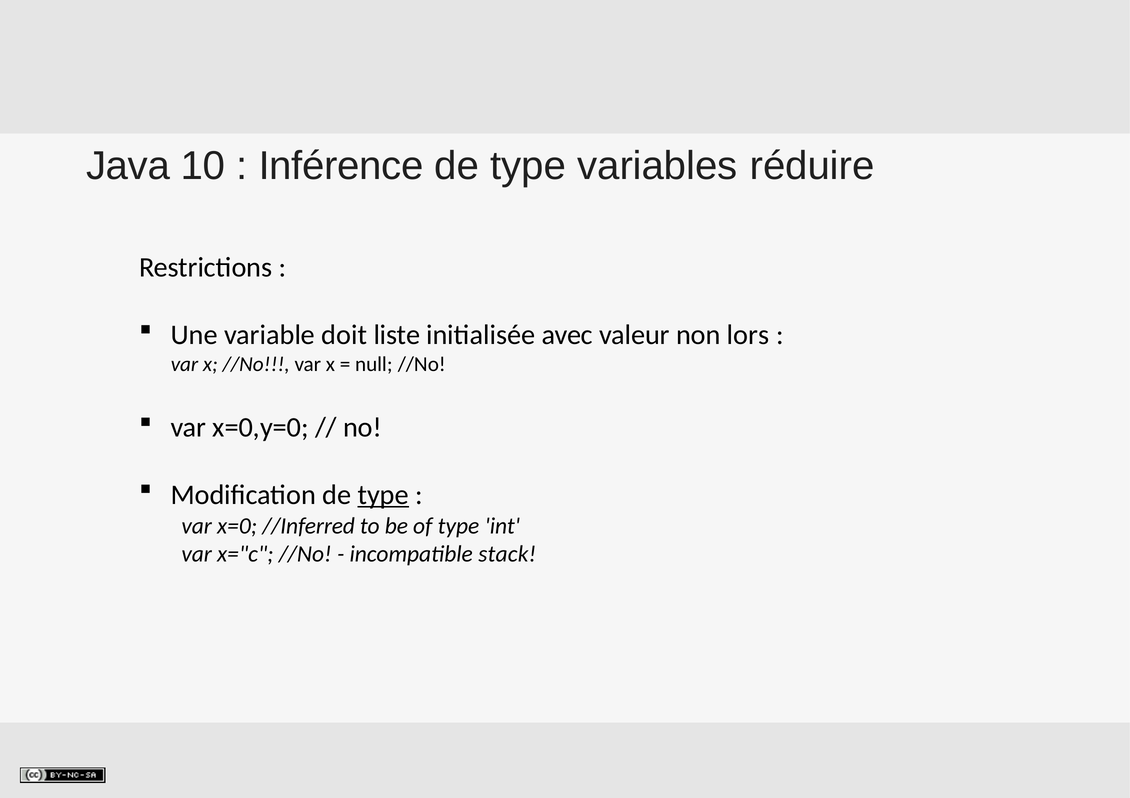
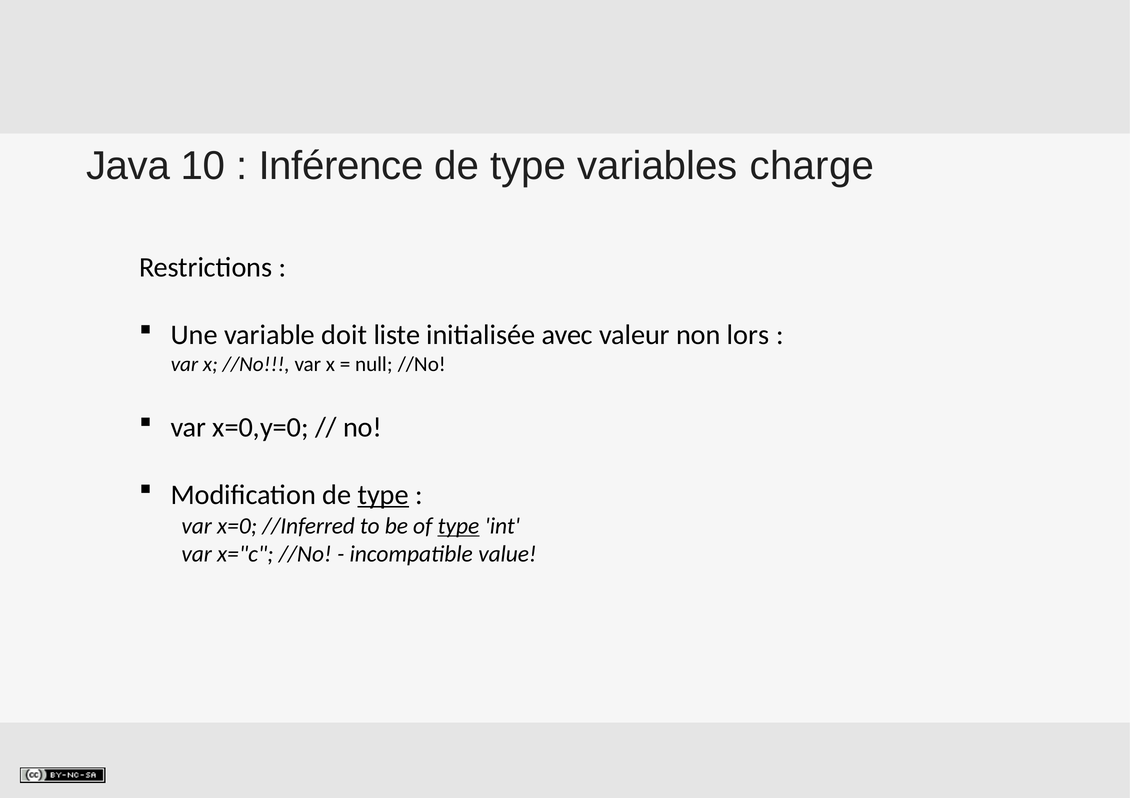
réduire: réduire -> charge (812, 166)
type underline: none -> present (459, 526)
stack: stack -> value (507, 555)
